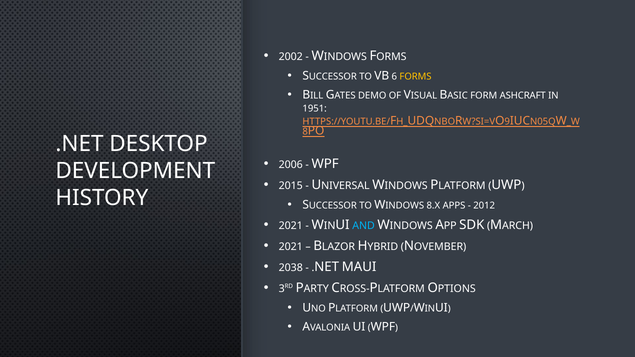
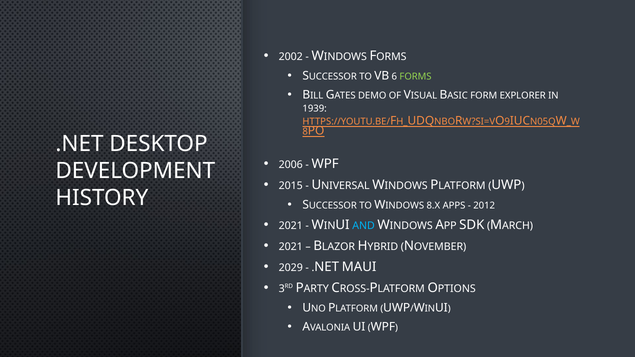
FORMS colour: yellow -> light green (416, 77)
ASHCRAFT: ASHCRAFT -> EXPLORER (523, 96)
1951: 1951 -> 1939 (315, 109)
2038: 2038 -> 2029 (291, 268)
